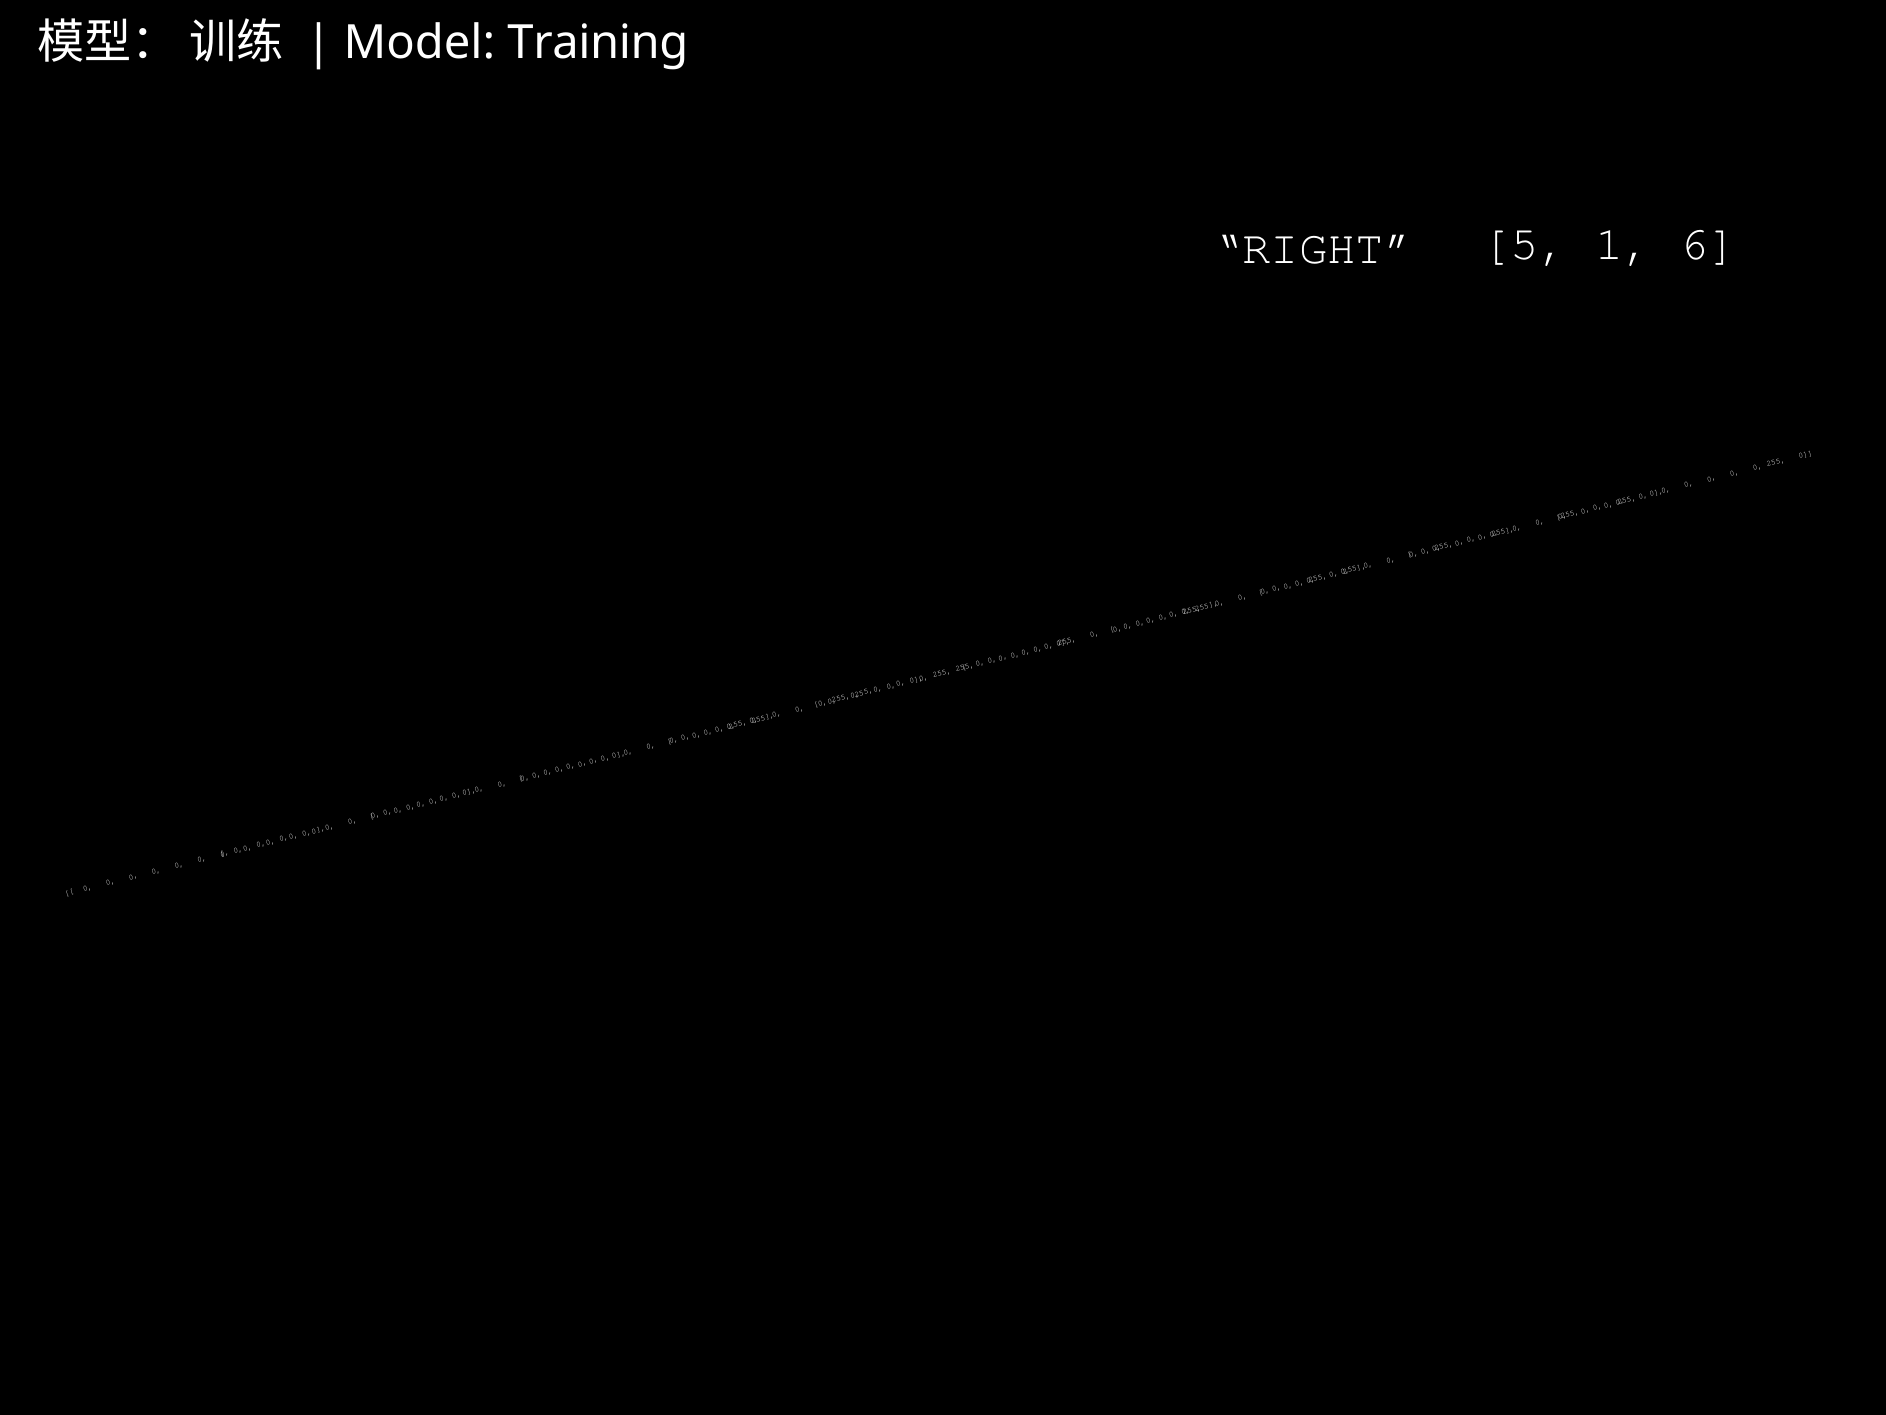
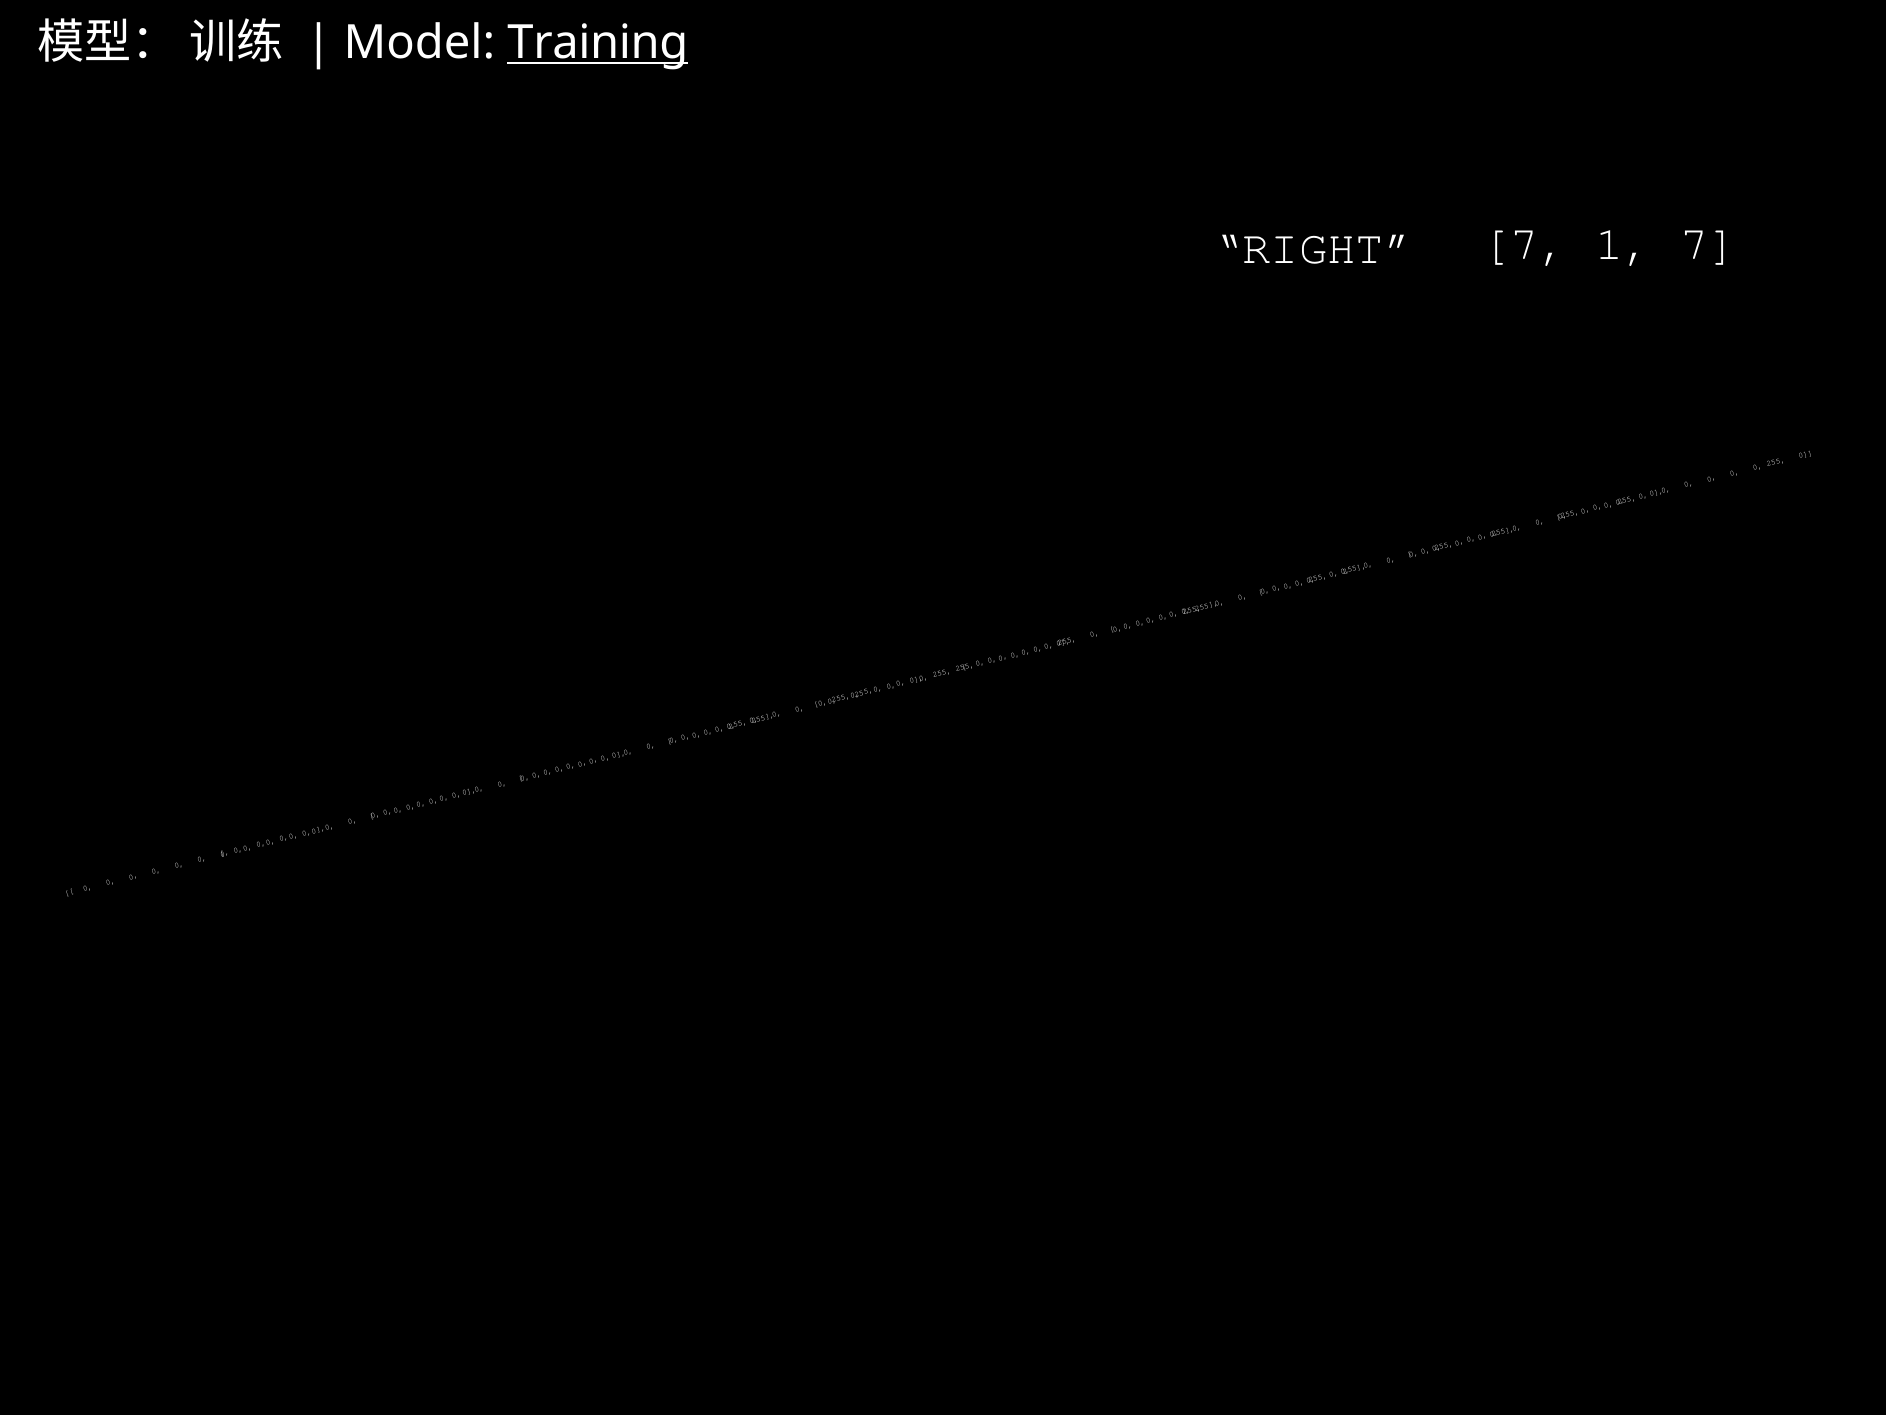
Training underline: none -> present (598, 43)
RIGHT 5: 5 -> 7 (1525, 243)
1 6: 6 -> 7 (1709, 243)
